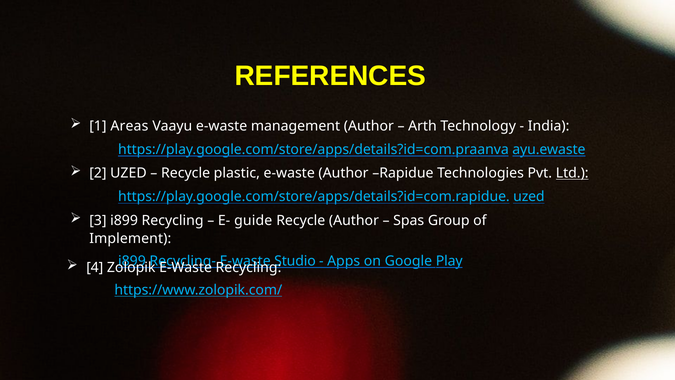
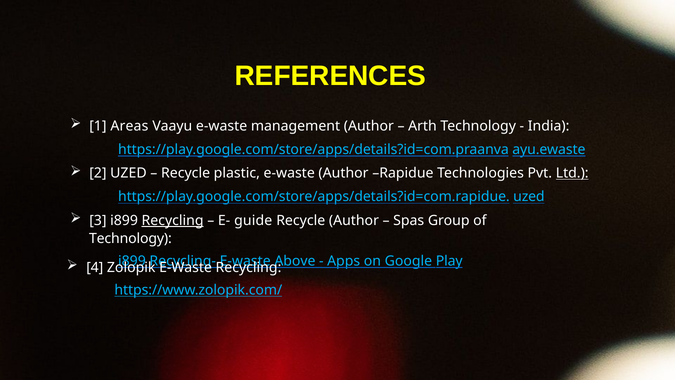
Recycling underline: none -> present (173, 220)
Implement: Implement -> Technology (130, 238)
Studio: Studio -> Above (295, 261)
